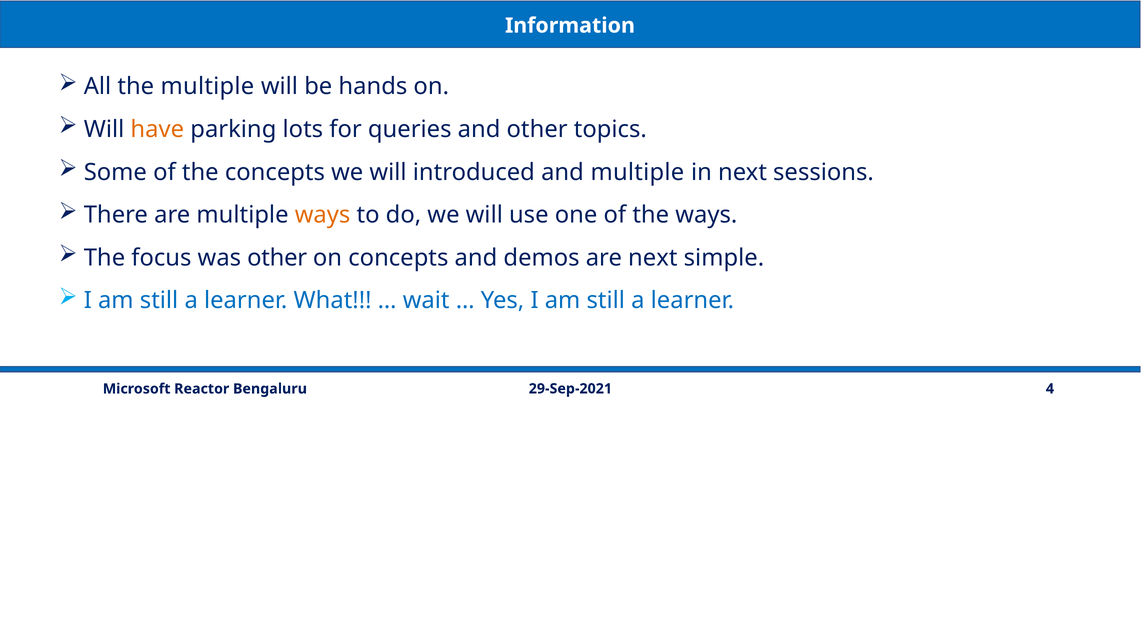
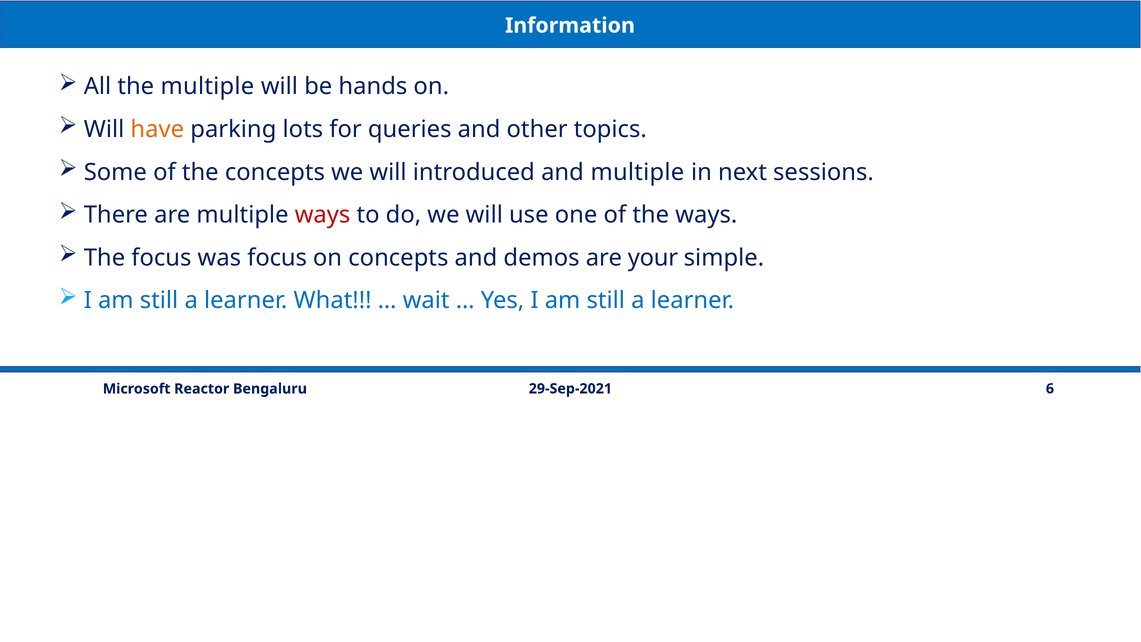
ways colour: orange -> red (323, 215)
was other: other -> focus (277, 258)
are next: next -> your (653, 258)
4: 4 -> 6 (1050, 389)
